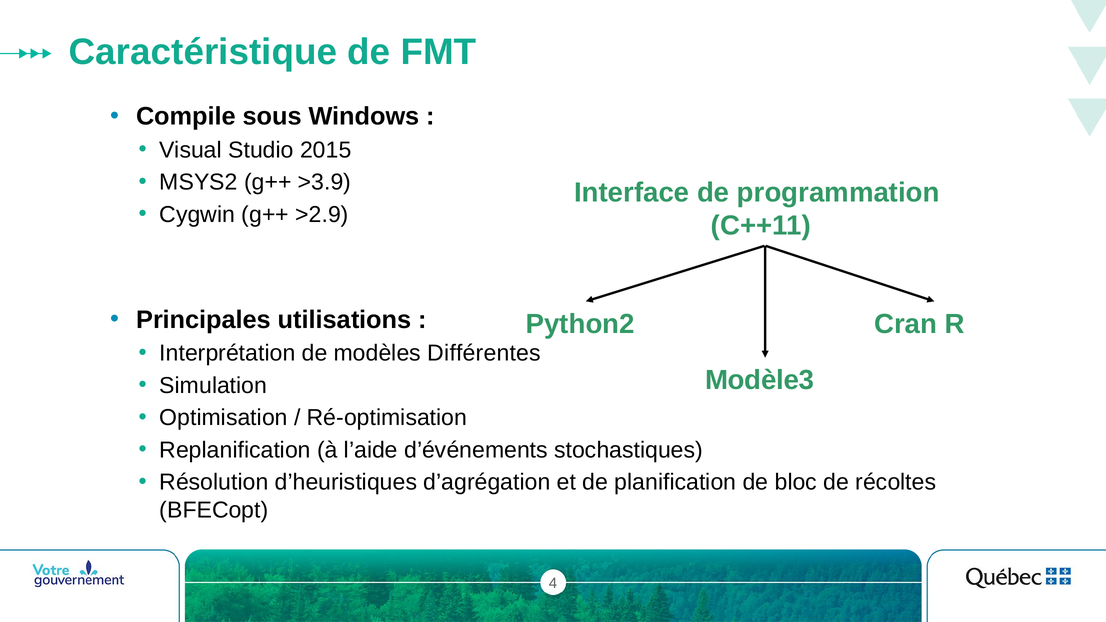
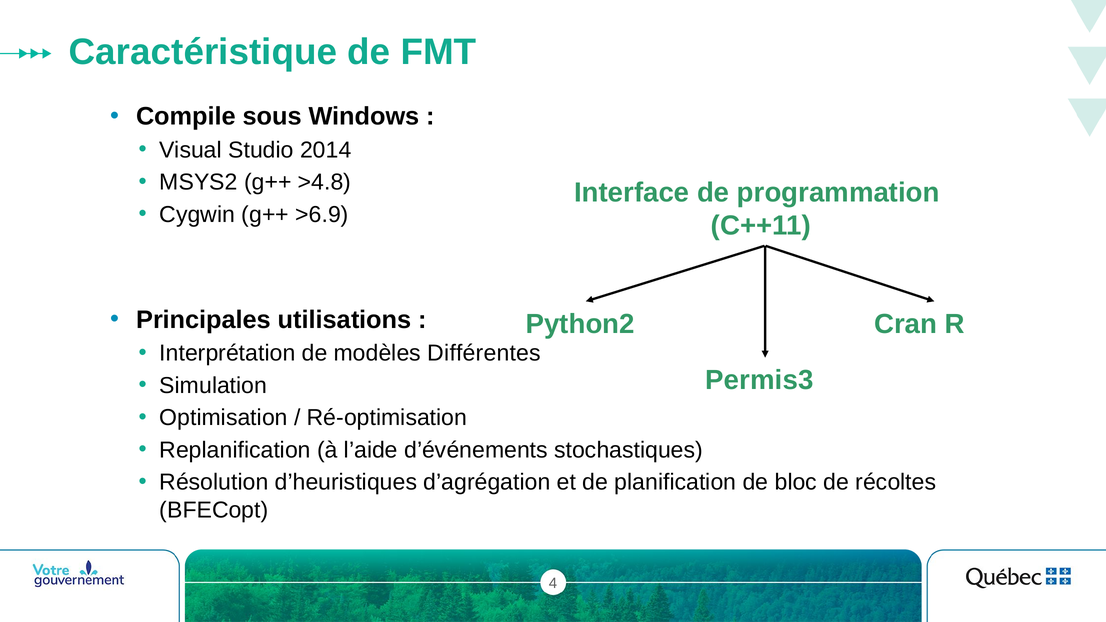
2015: 2015 -> 2014 (326, 150)
>3.9: >3.9 -> >4.8 (325, 182)
>2.9: >2.9 -> >6.9 (322, 215)
Modèle3: Modèle3 -> Permis3 (759, 380)
